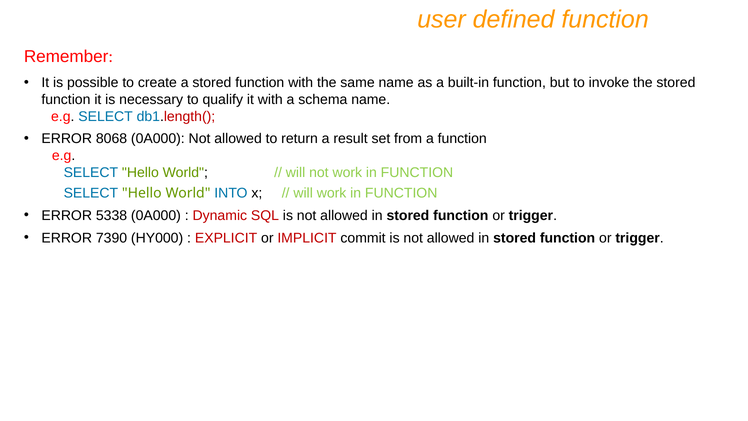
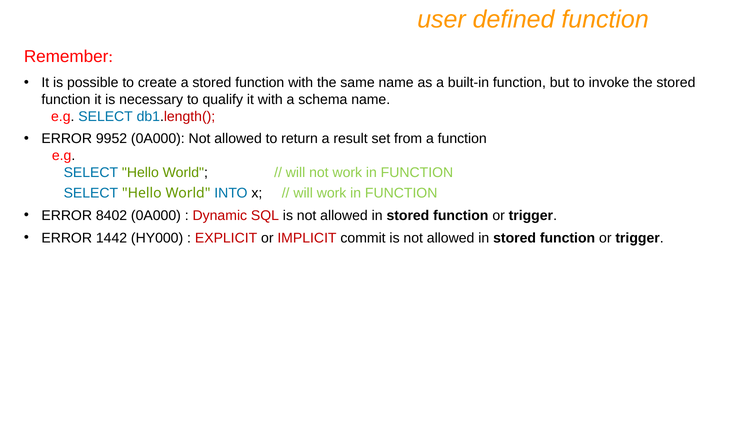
8068: 8068 -> 9952 (112, 139)
5338: 5338 -> 8402 (112, 215)
7390: 7390 -> 1442 (112, 238)
